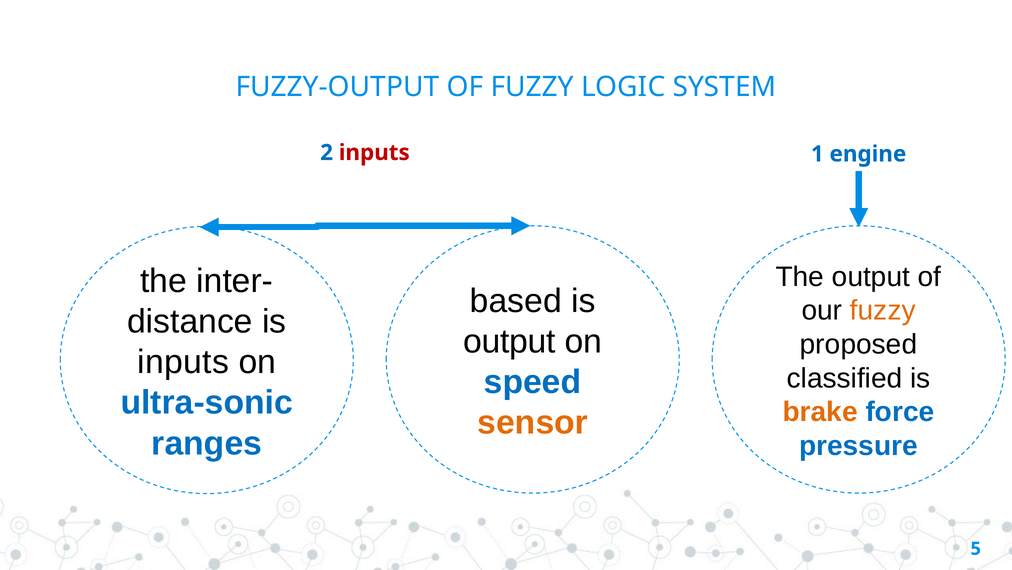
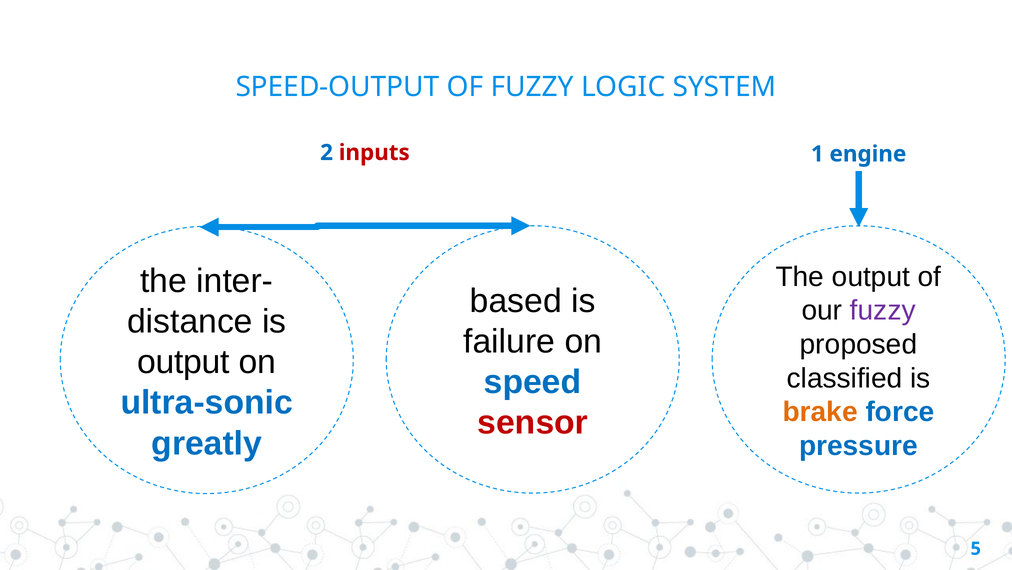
FUZZY-OUTPUT: FUZZY-OUTPUT -> SPEED-OUTPUT (338, 87)
fuzzy colour: orange -> purple (883, 310)
output: output -> failure (509, 341)
inputs: inputs -> output (183, 362)
sensor colour: orange -> red (533, 422)
ranges: ranges -> greatly (207, 443)
